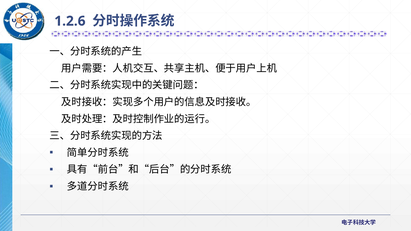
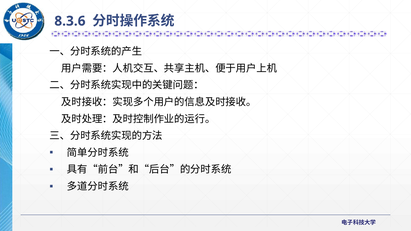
1.2.6: 1.2.6 -> 8.3.6 (70, 21)
